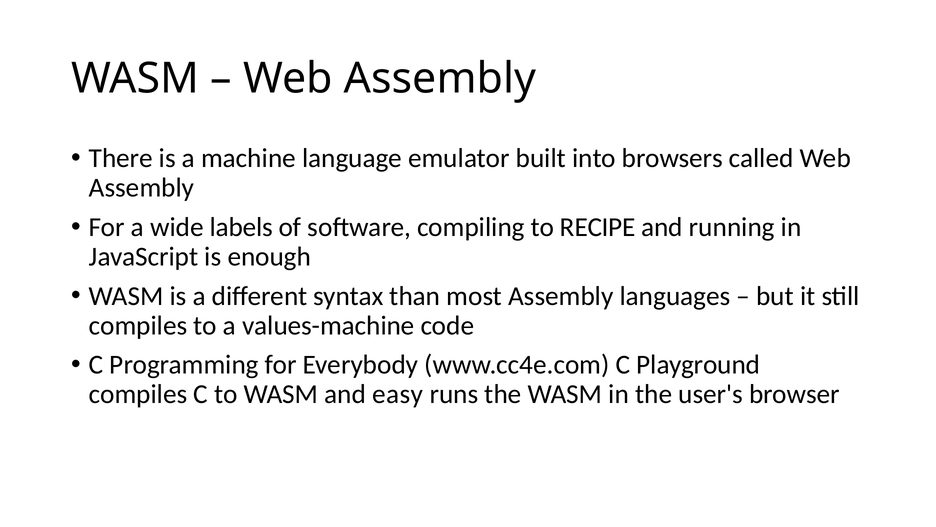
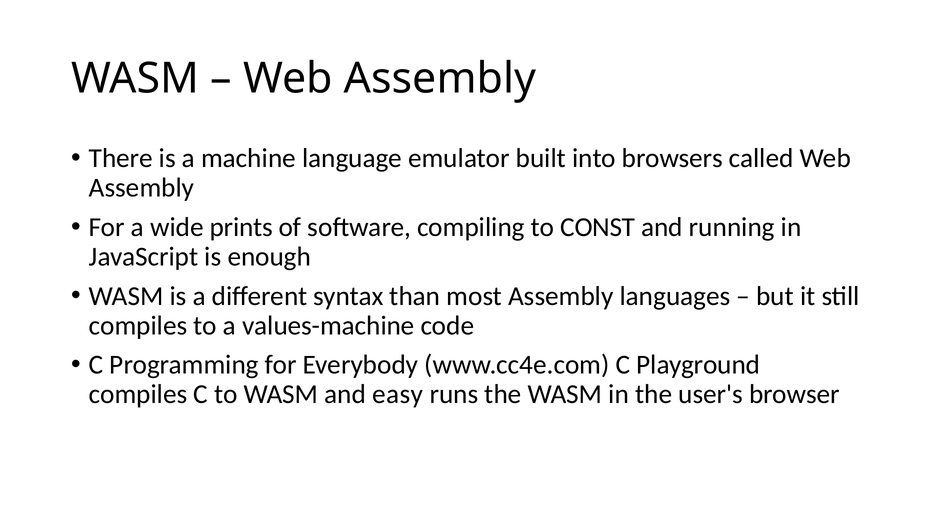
labels: labels -> prints (241, 227)
RECIPE: RECIPE -> CONST (598, 227)
